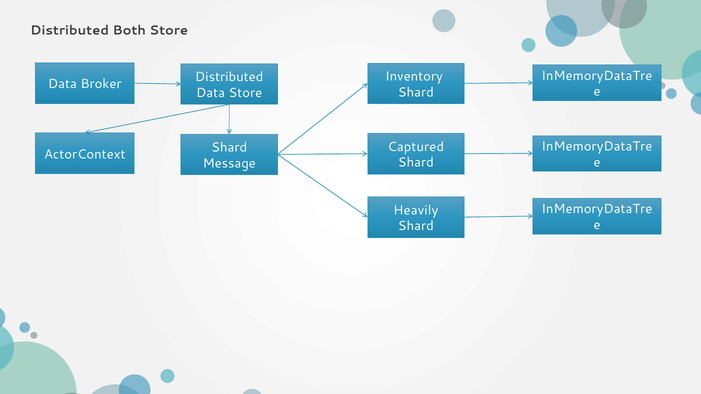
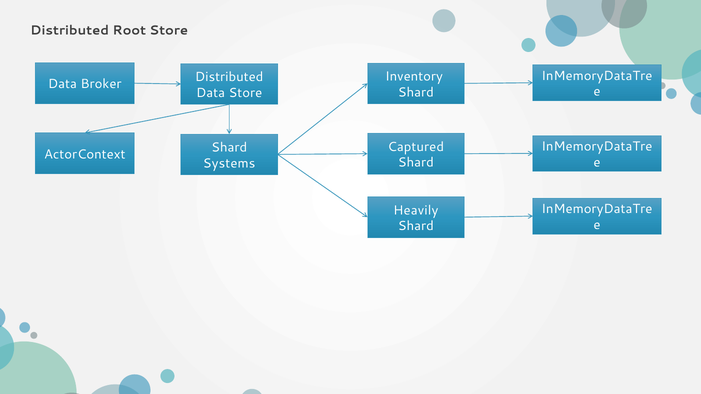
Both: Both -> Root (129, 31)
Message: Message -> Systems (229, 163)
